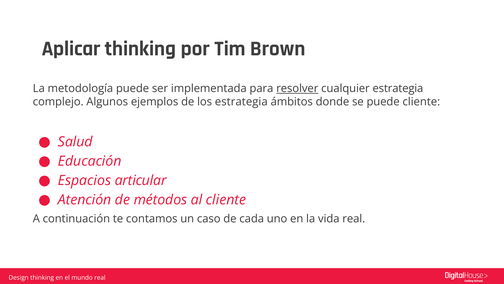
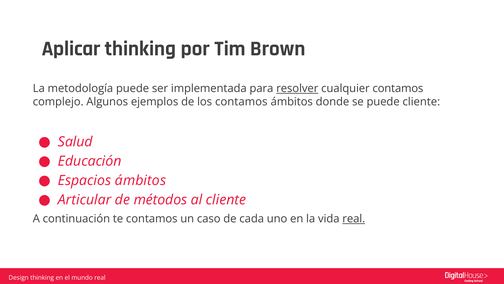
cualquier estrategia: estrategia -> contamos (398, 88)
los estrategia: estrategia -> contamos (241, 102)
Espacios articular: articular -> ámbitos (140, 180)
Atención: Atención -> Articular (85, 199)
real underline: none -> present (354, 219)
